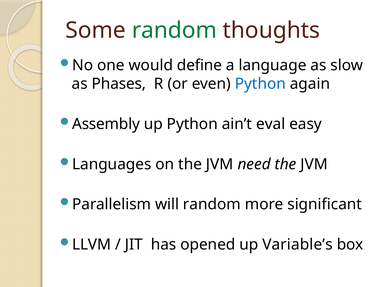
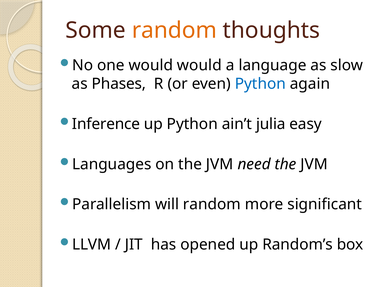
random colour: green -> orange (174, 30)
would define: define -> would (199, 65)
Assembly: Assembly -> Inference (106, 124)
eval: eval -> julia (271, 124)
Variable’s: Variable’s -> Random’s (298, 244)
